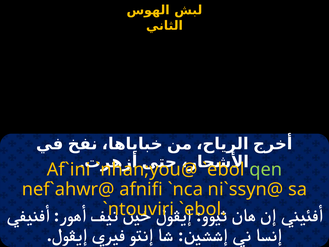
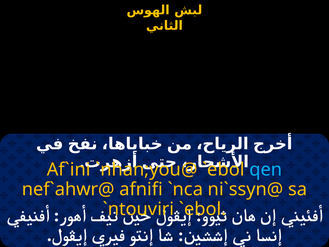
qen colour: light green -> light blue (266, 169)
